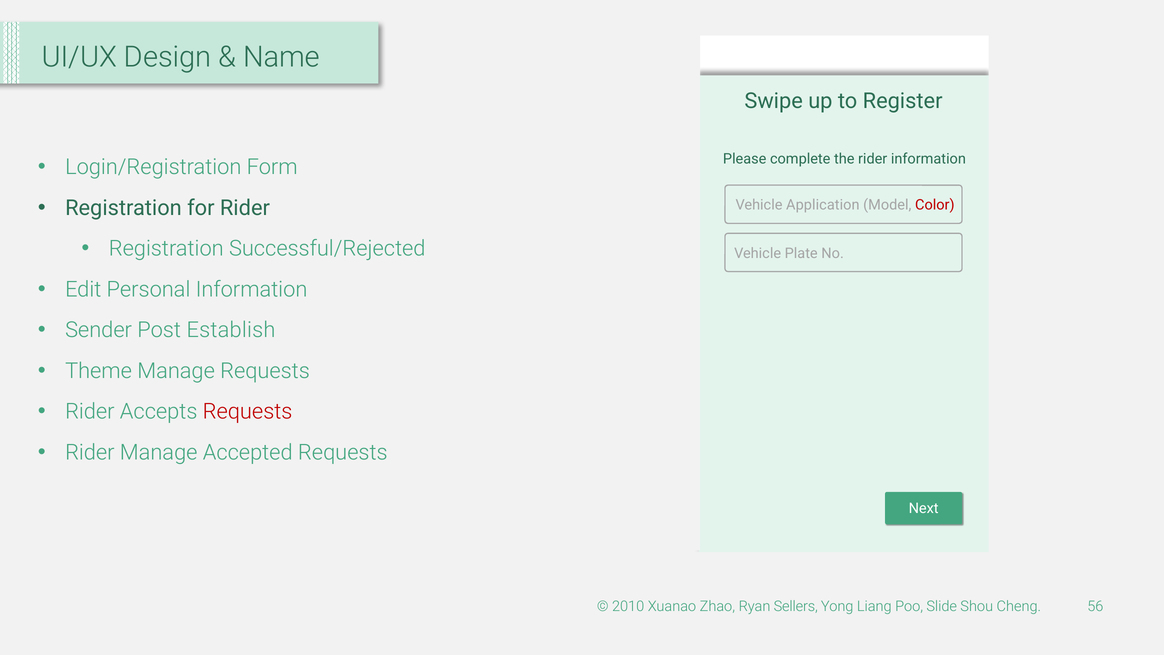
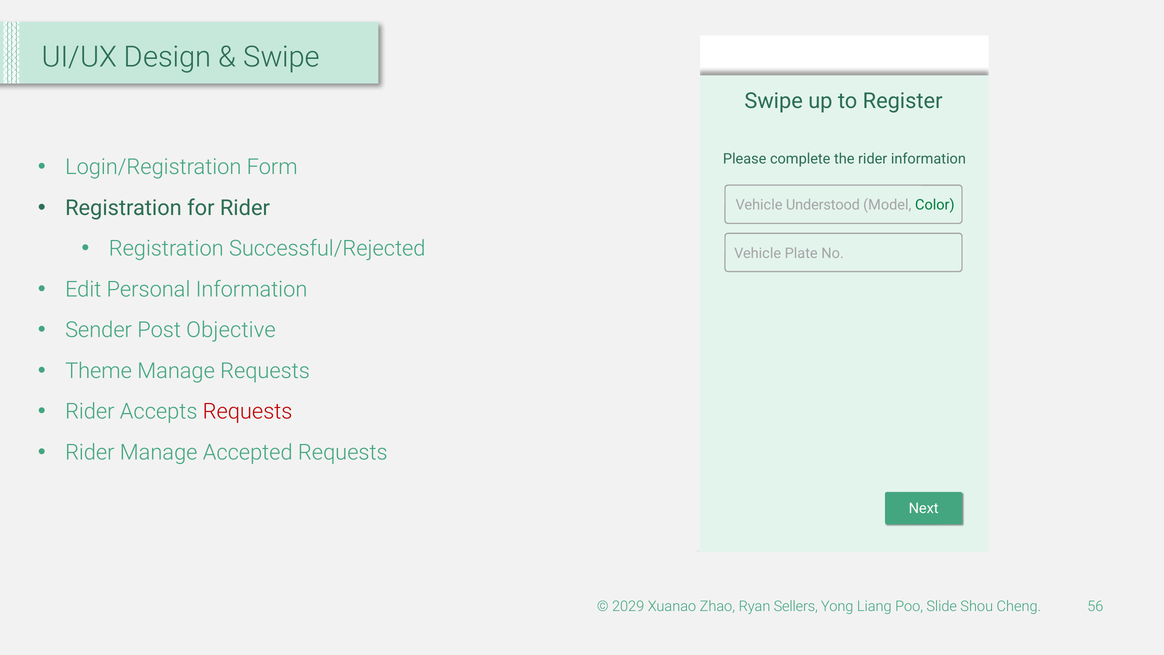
Name: Name -> Swipe (282, 57)
Application: Application -> Understood (823, 205)
Color colour: red -> green (935, 205)
Establish: Establish -> Objective (231, 330)
2010: 2010 -> 2029 (628, 606)
